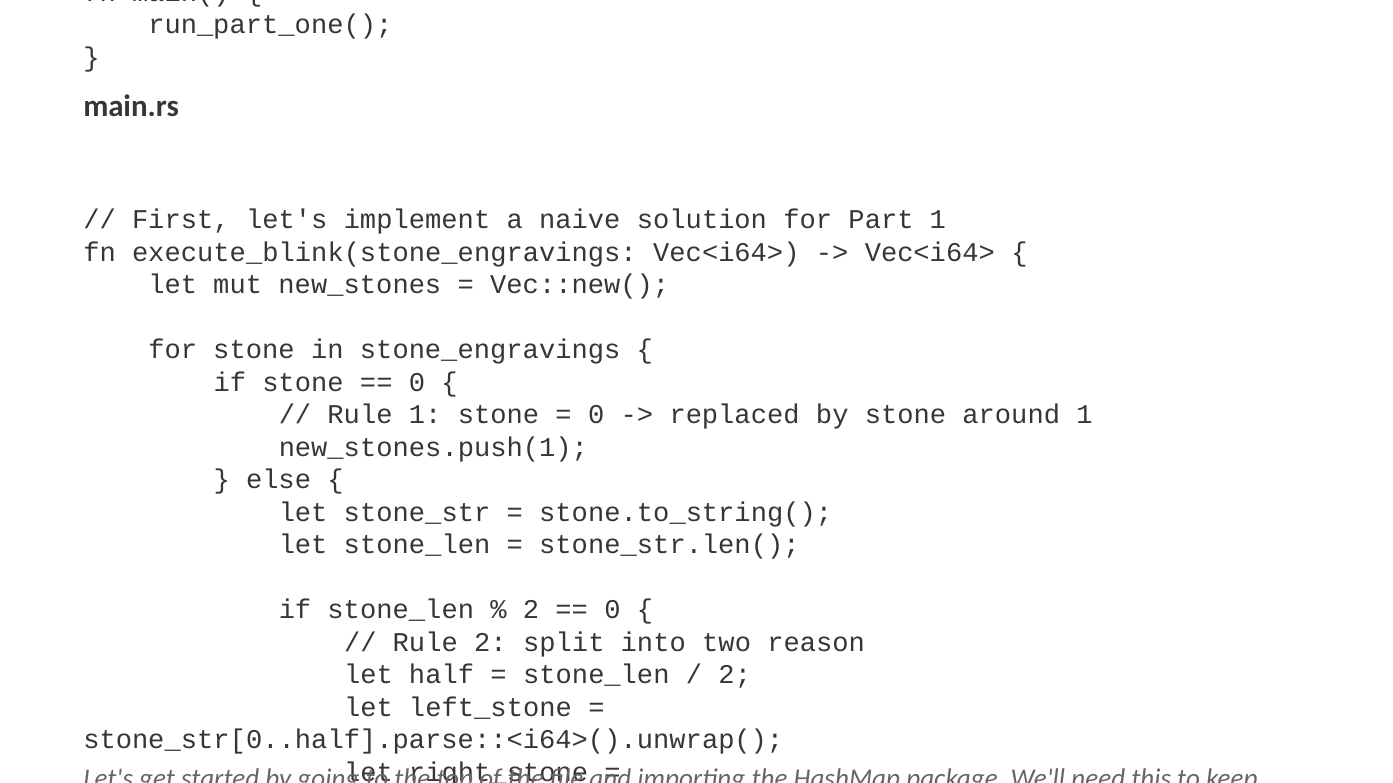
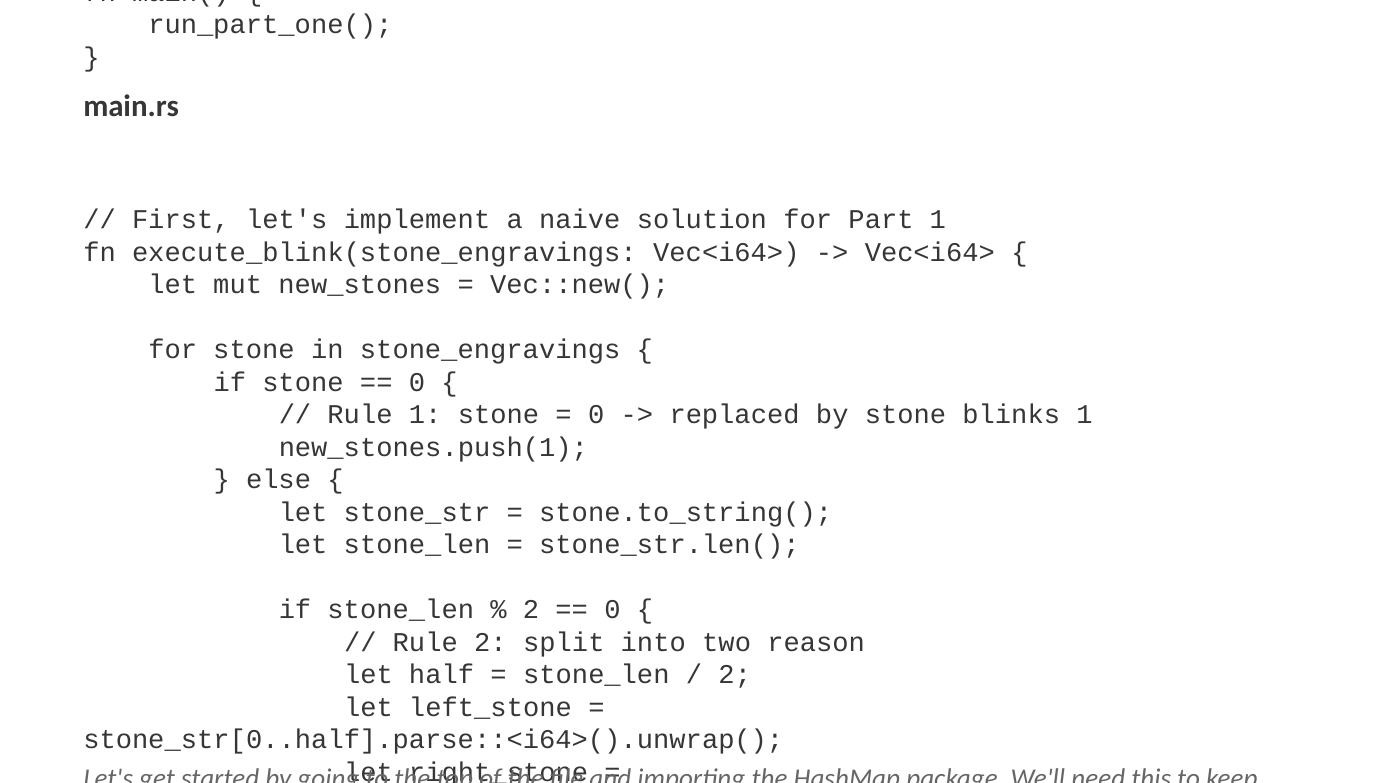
stone around: around -> blinks (1011, 415)
